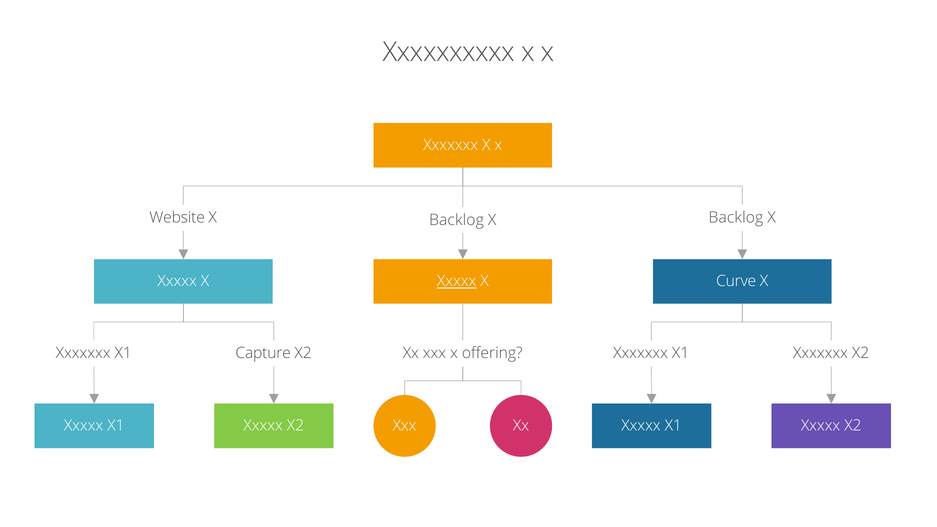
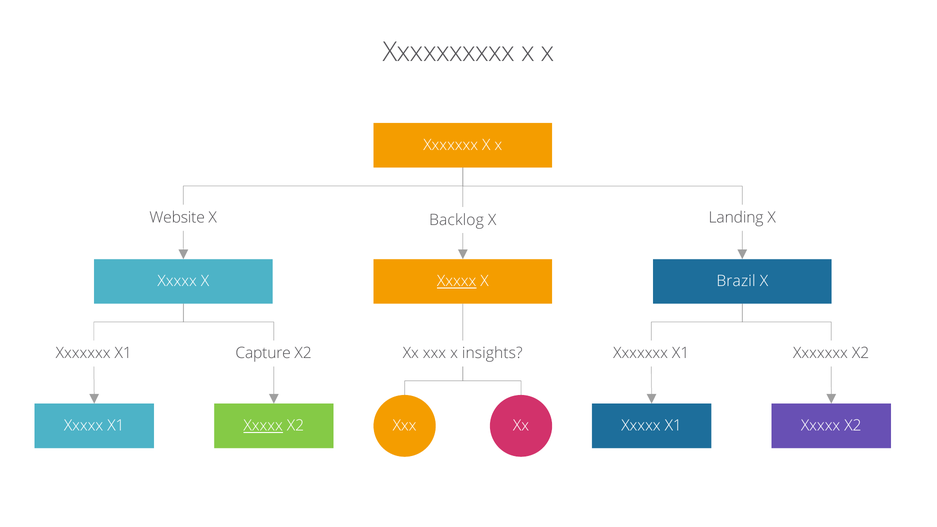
Backlog: Backlog -> Landing (736, 218)
Curve: Curve -> Brazil (736, 281)
offering: offering -> insights (492, 353)
Xxxxx underline: none -> present (263, 426)
